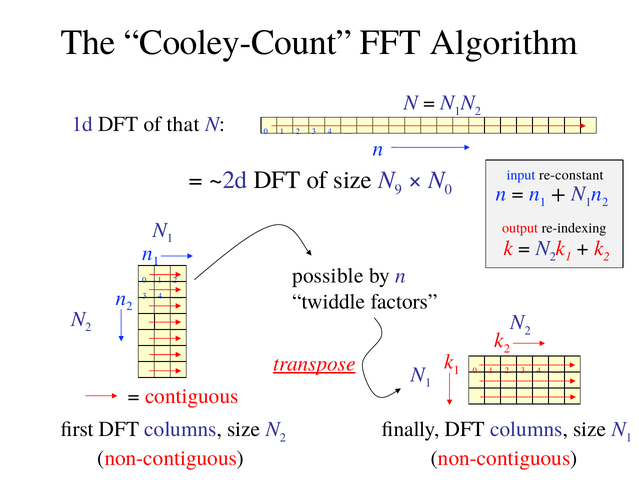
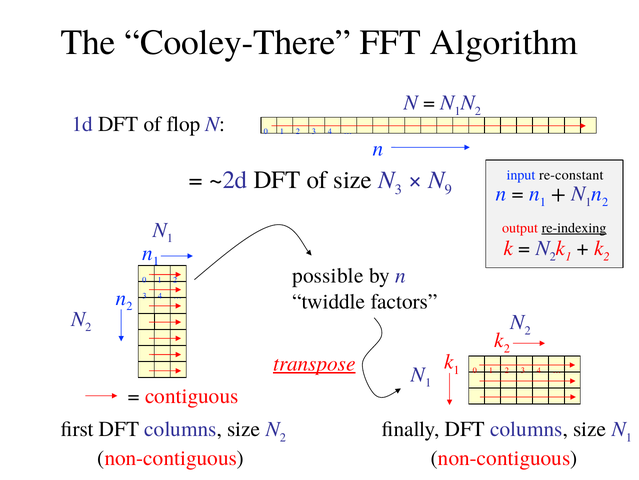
Cooley-Count: Cooley-Count -> Cooley-There (238, 42)
that: that -> flop (183, 124)
N 9: 9 -> 3 (398, 189)
0: 0 -> 9 (448, 189)
re-indexing underline: none -> present (574, 228)
